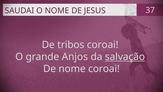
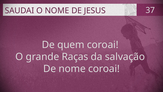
tribos: tribos -> quem (71, 45)
Anjos: Anjos -> Raças (75, 57)
salvação underline: present -> none (125, 57)
